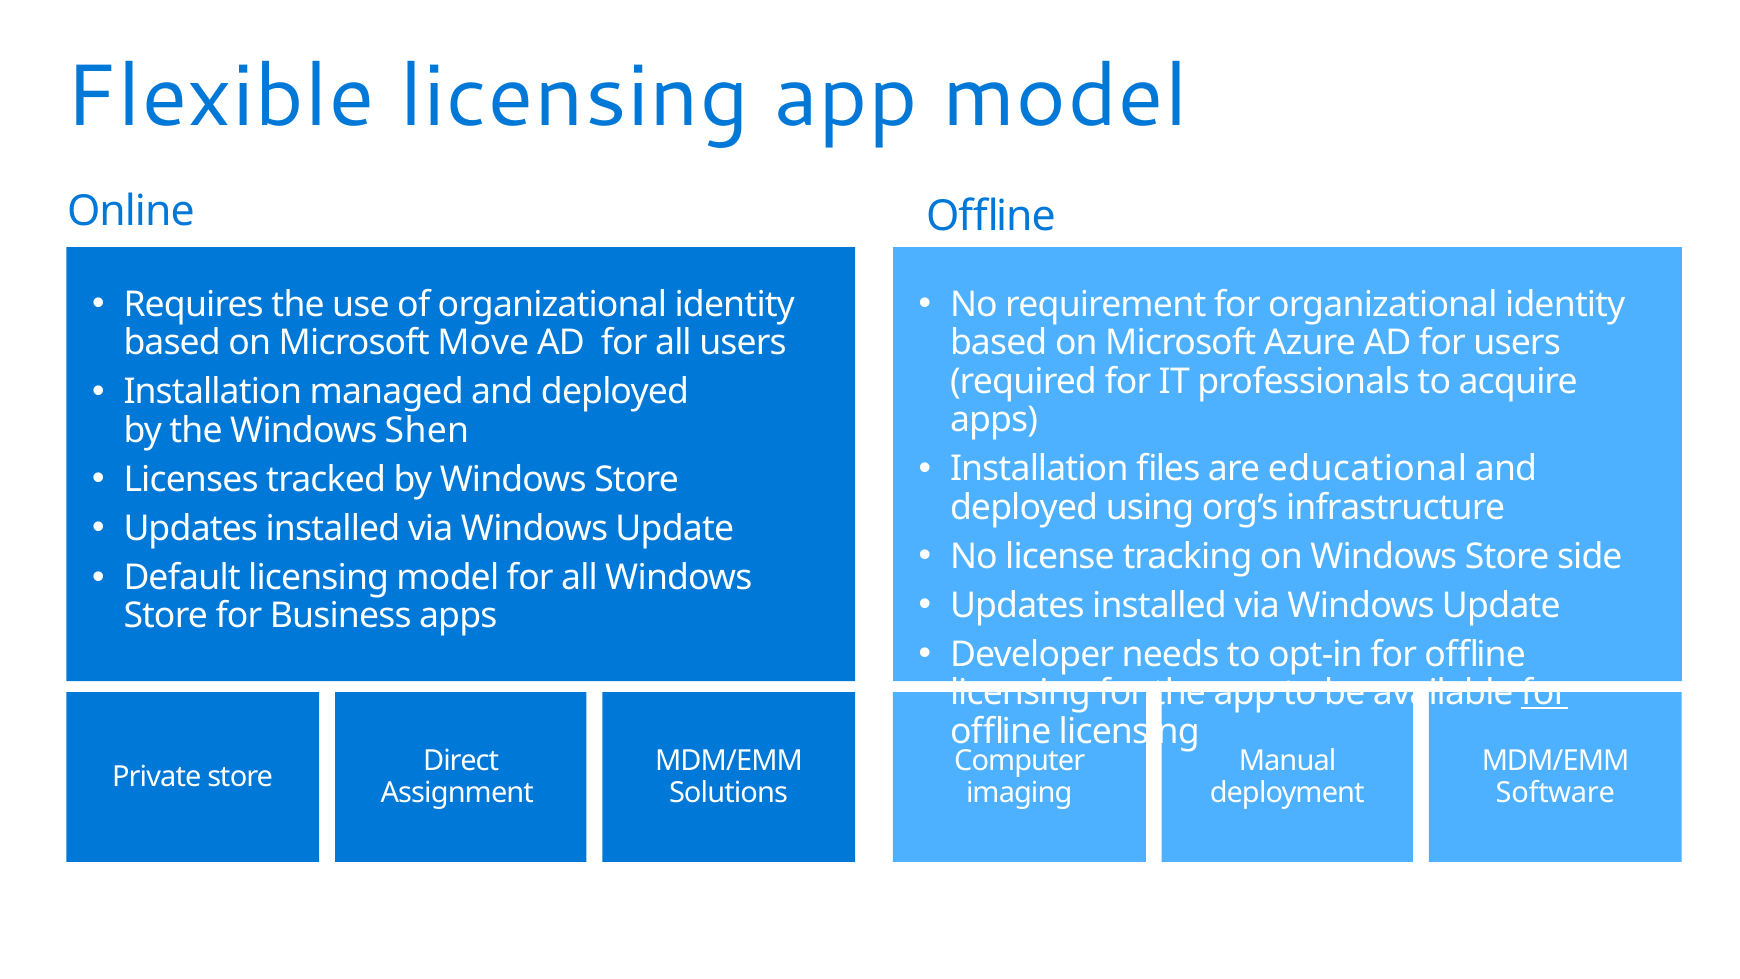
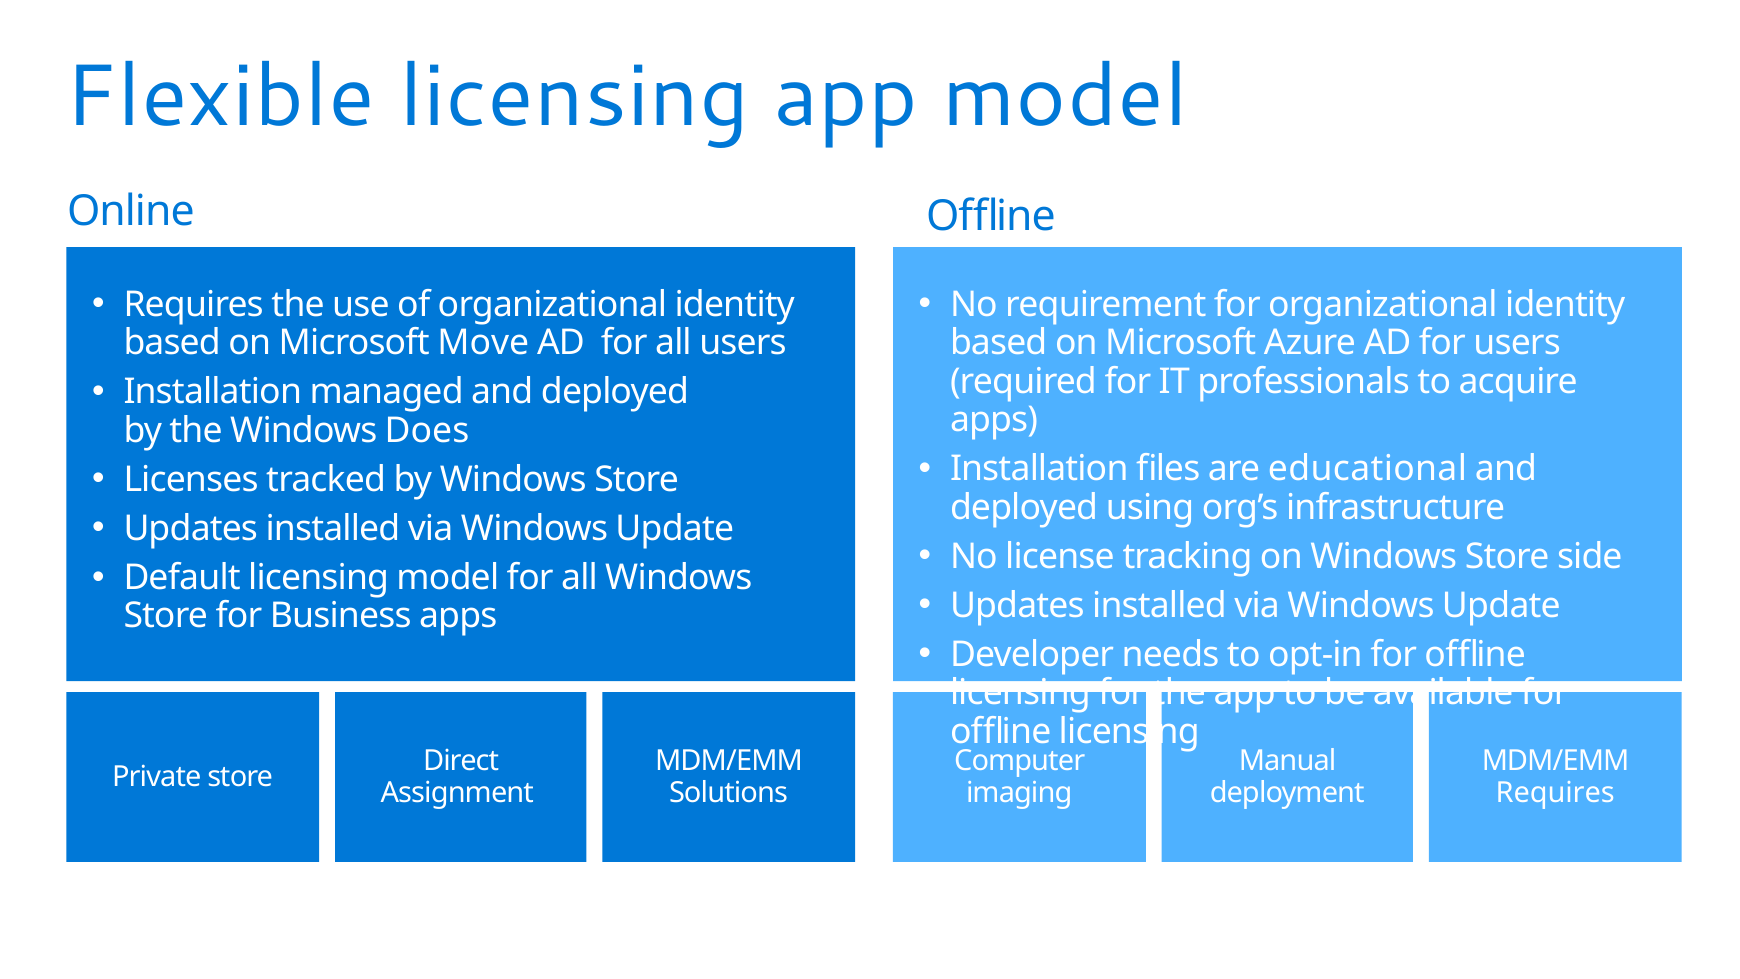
Shen: Shen -> Does (427, 430)
for underline: present -> none (1545, 693)
Software: Software -> Requires (1555, 792)
